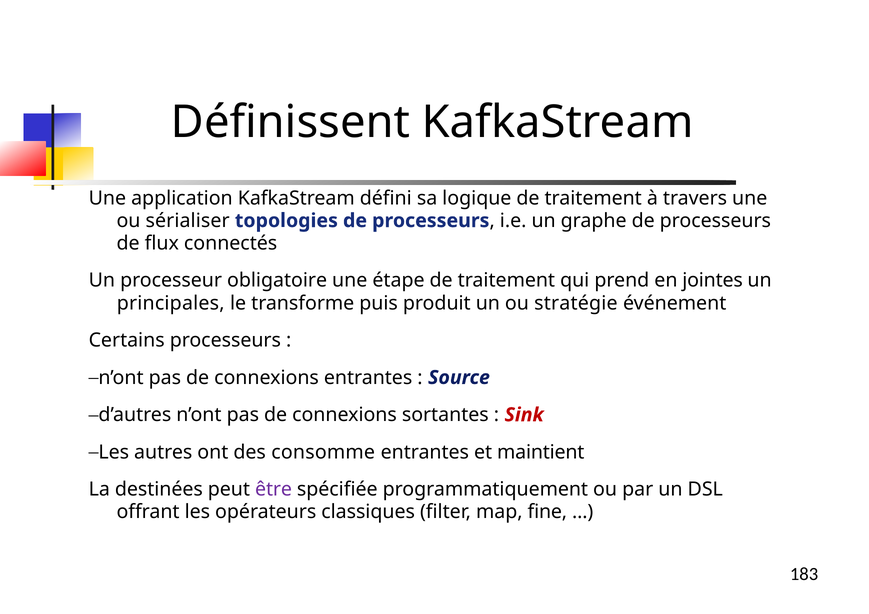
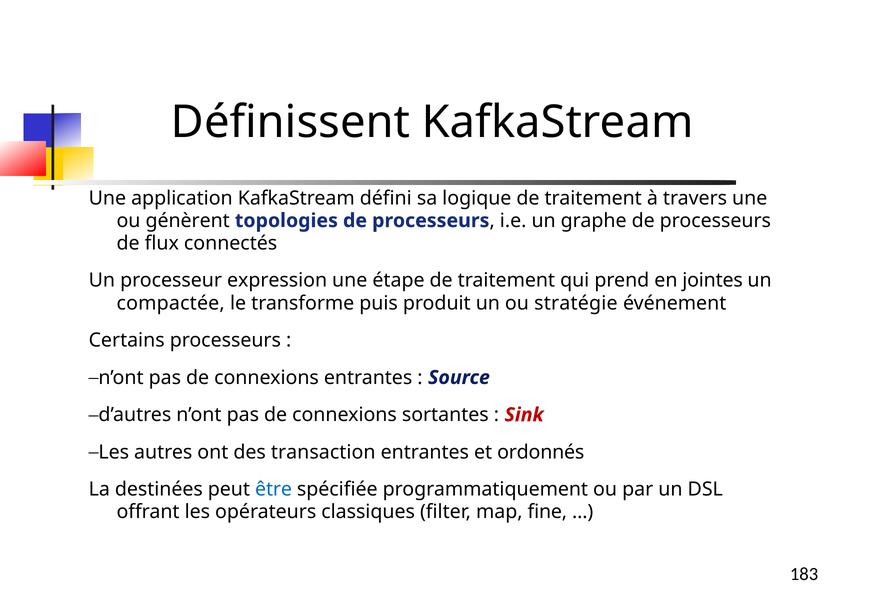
sérialiser: sérialiser -> génèrent (188, 221)
obligatoire: obligatoire -> expression (277, 281)
principales: principales -> compactée (171, 303)
consomme: consomme -> transaction (323, 452)
maintient: maintient -> ordonnés (541, 452)
être colour: purple -> blue (274, 490)
